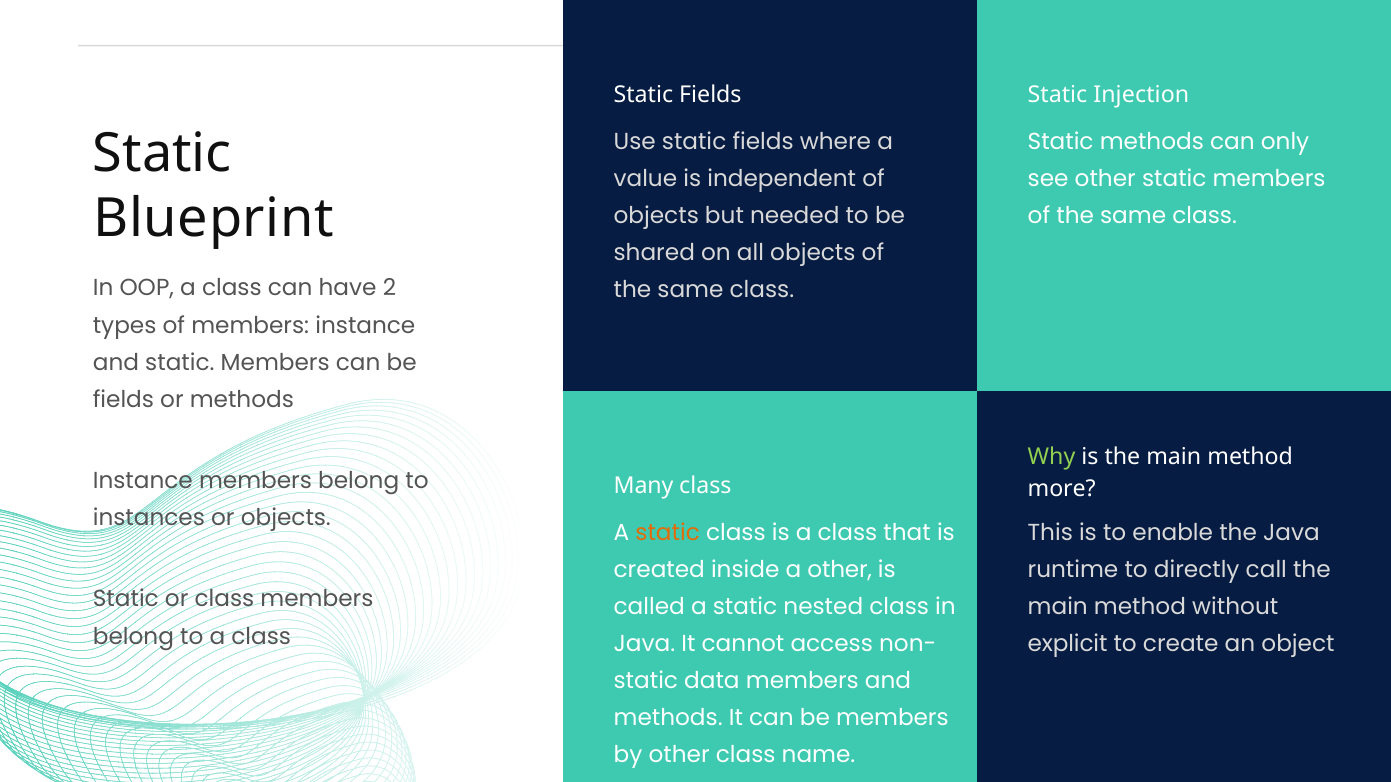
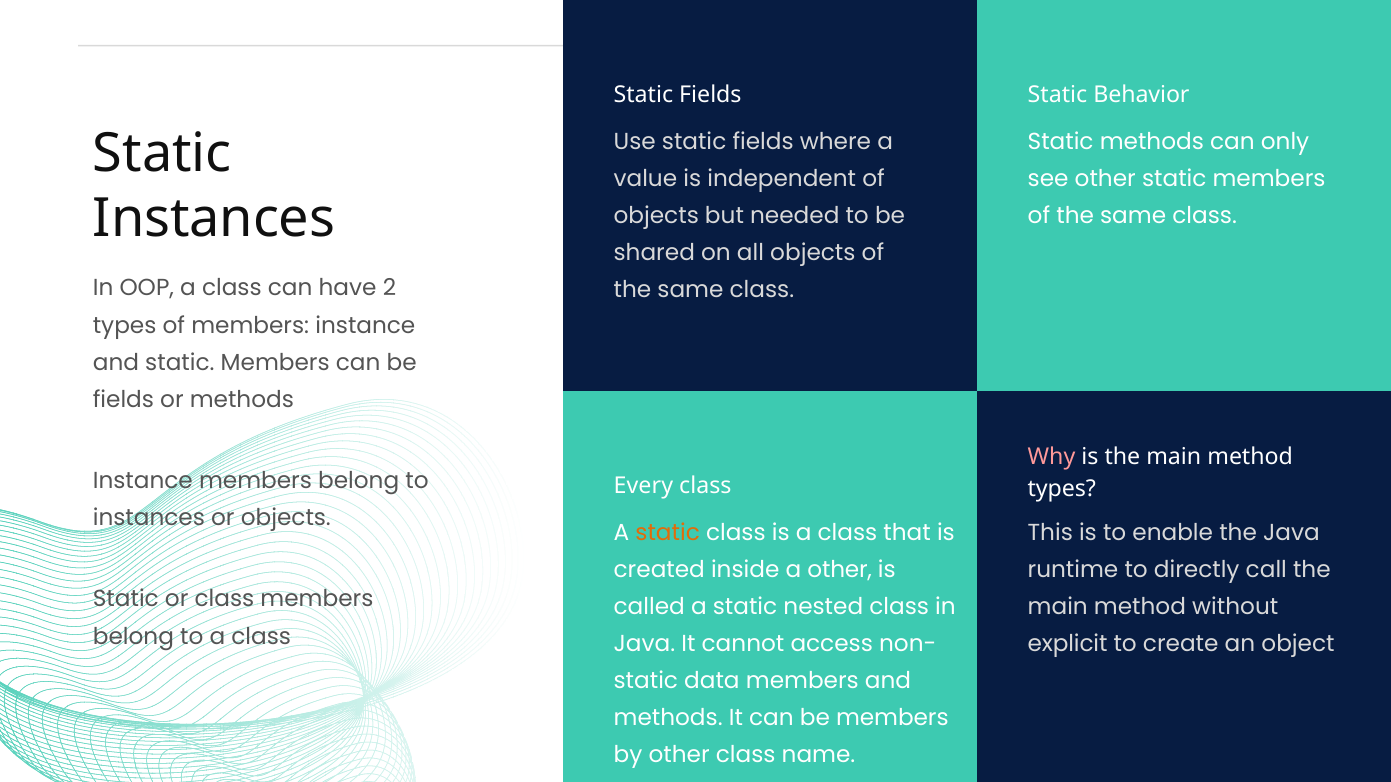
Injection: Injection -> Behavior (1141, 95)
Blueprint: Blueprint -> Instances (214, 219)
Why colour: light green -> pink (1052, 457)
Many: Many -> Every (643, 486)
more: more -> types (1062, 489)
